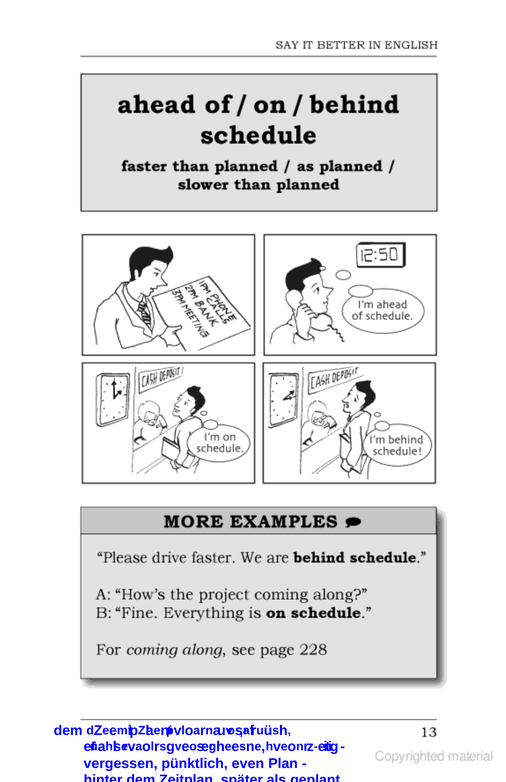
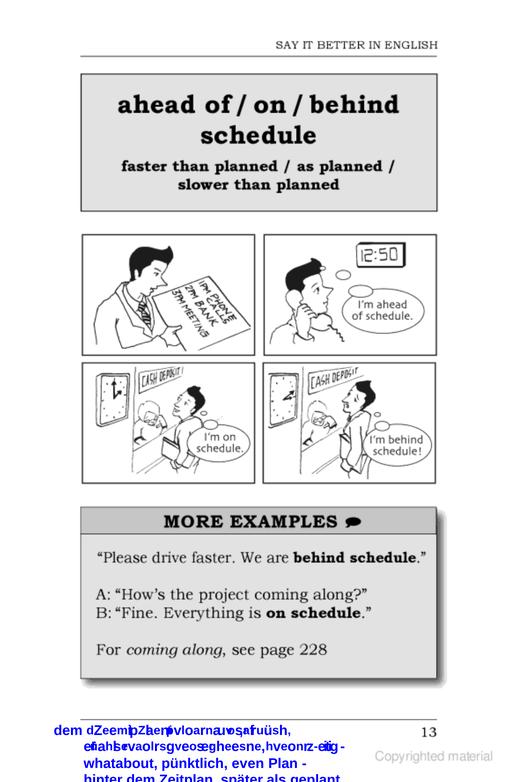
vergessen: vergessen -> whatabout (121, 764)
